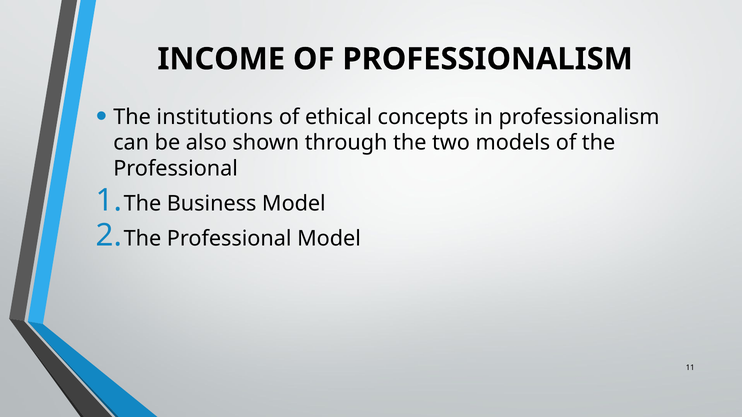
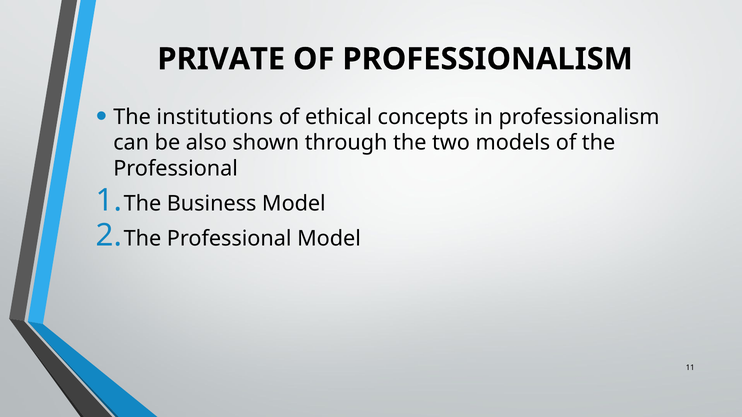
INCOME: INCOME -> PRIVATE (221, 59)
